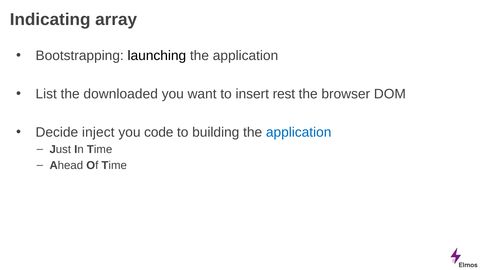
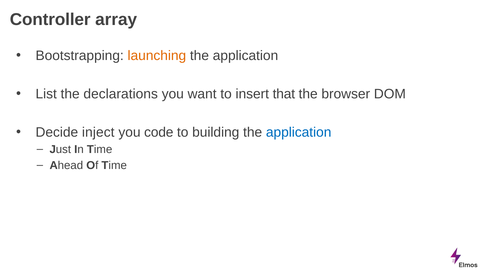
Indicating: Indicating -> Controller (50, 19)
launching colour: black -> orange (157, 56)
downloaded: downloaded -> declarations (121, 94)
rest: rest -> that (284, 94)
